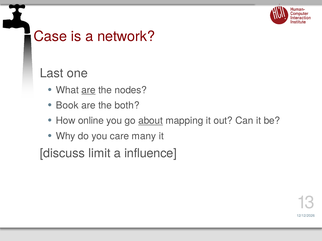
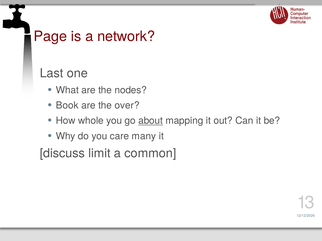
Case: Case -> Page (50, 37)
are underline: present -> none (89, 90)
both: both -> over (127, 106)
online: online -> whole (91, 121)
influence: influence -> common (150, 154)
